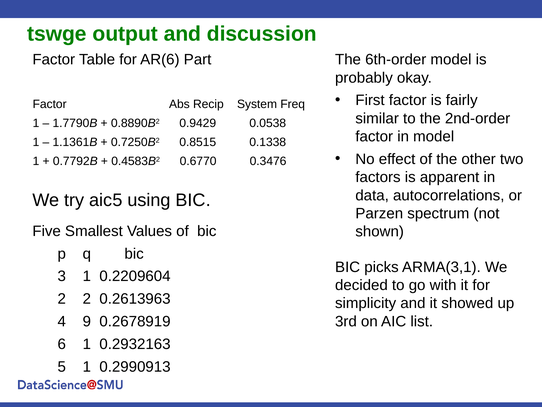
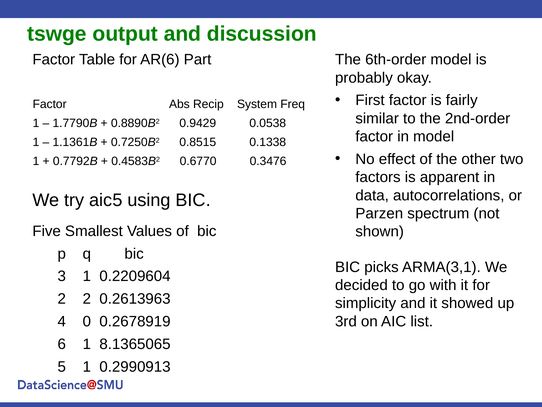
9: 9 -> 0 (87, 321)
0.2932163: 0.2932163 -> 8.1365065 (135, 344)
